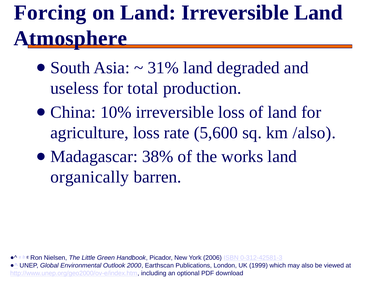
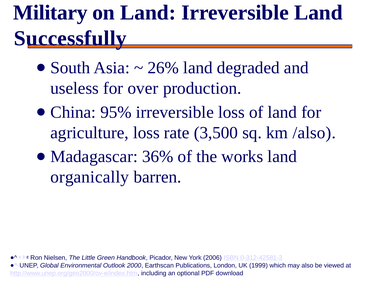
Forcing: Forcing -> Military (50, 13)
Atmosphere: Atmosphere -> Successfully (70, 38)
31%: 31% -> 26% (163, 68)
total: total -> over (143, 88)
10%: 10% -> 95% (116, 112)
5,600: 5,600 -> 3,500 (216, 133)
38%: 38% -> 36% (158, 157)
